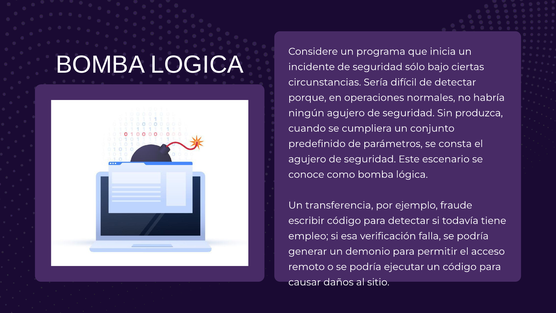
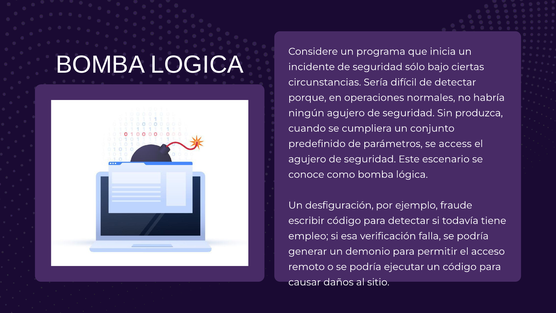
consta: consta -> access (455, 144)
transferencia: transferencia -> desfiguración (339, 205)
